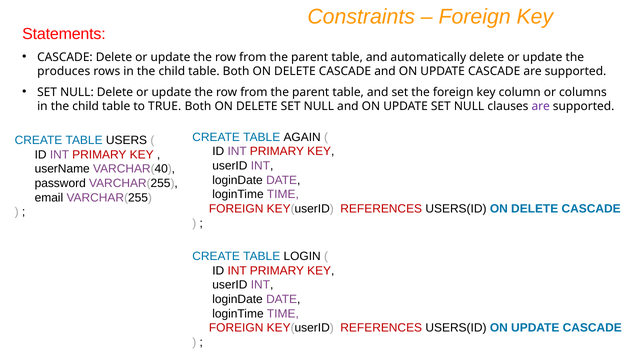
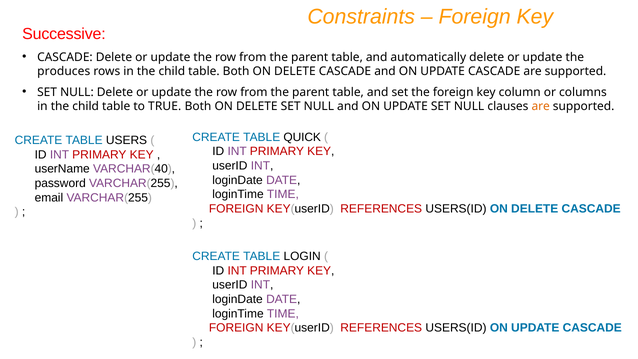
Statements: Statements -> Successive (64, 34)
are colour: purple -> orange (541, 106)
AGAIN: AGAIN -> QUICK (302, 137)
